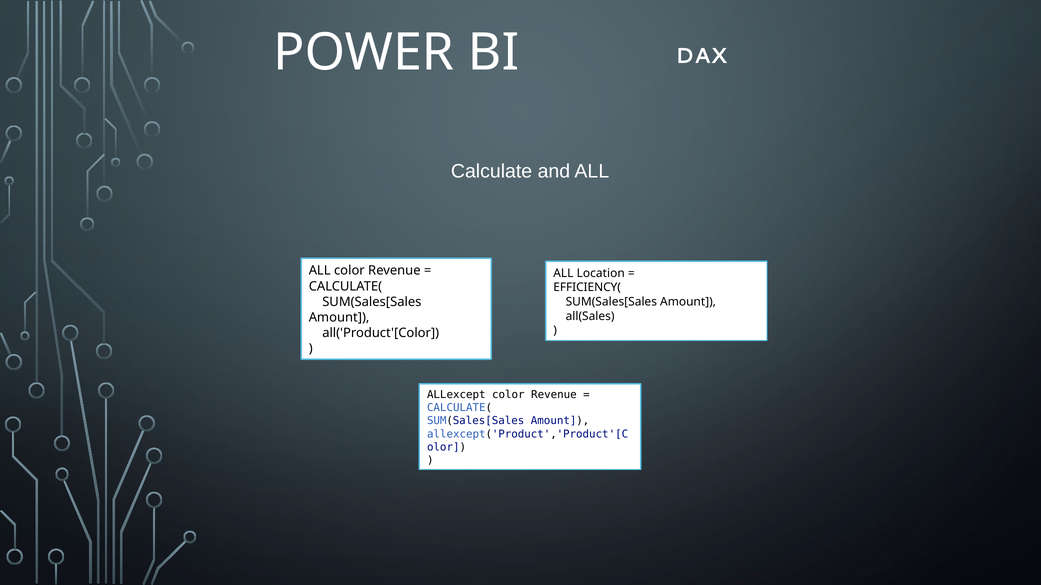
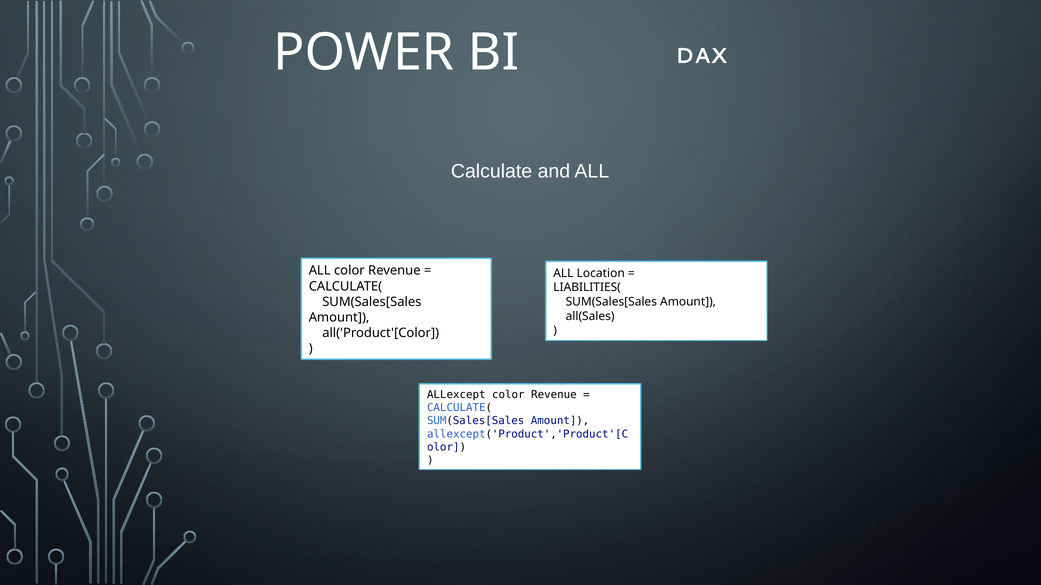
EFFICIENCY(: EFFICIENCY( -> LIABILITIES( (587, 288)
